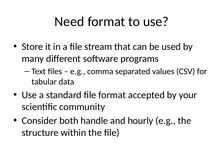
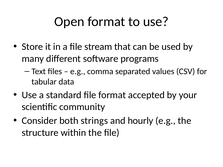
Need: Need -> Open (69, 22)
handle: handle -> strings (94, 121)
